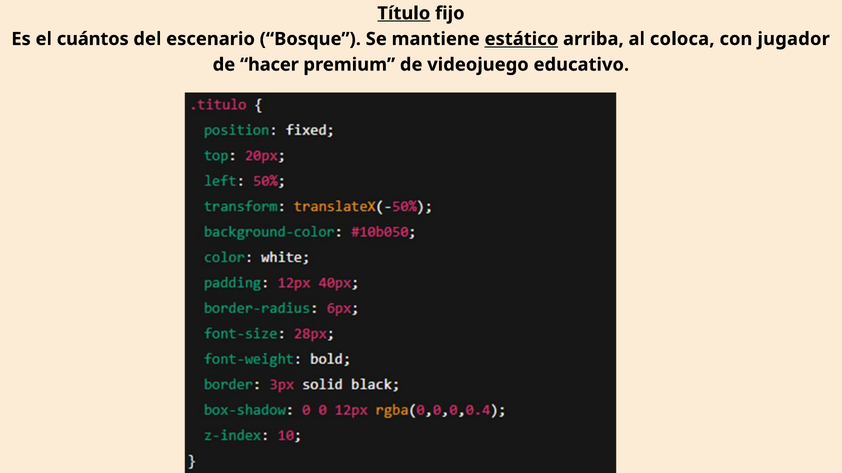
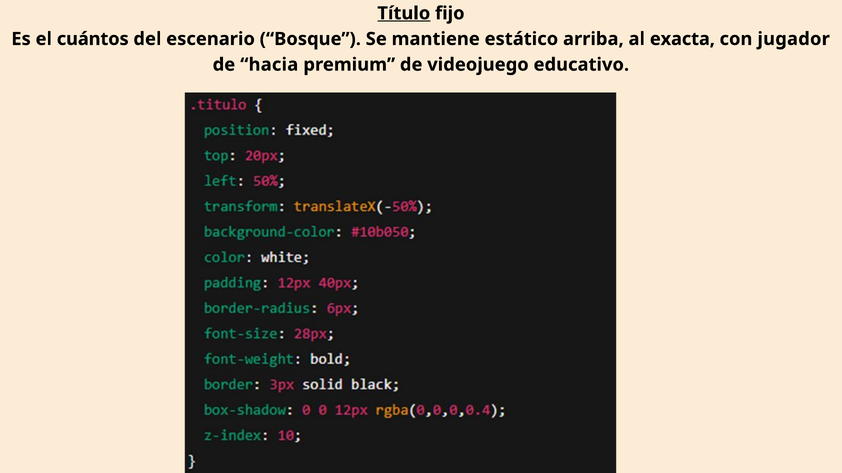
estático underline: present -> none (521, 39)
coloca: coloca -> exacta (682, 39)
hacer: hacer -> hacia (269, 65)
